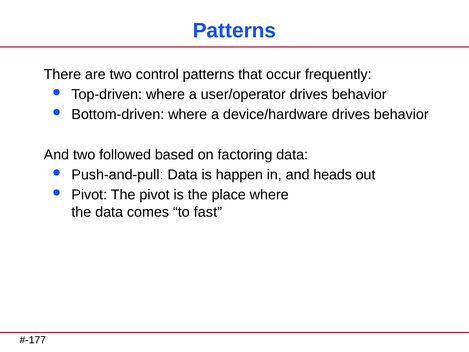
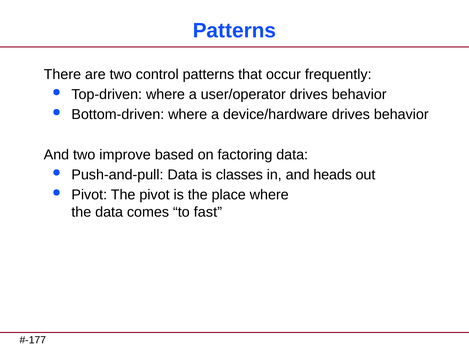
followed: followed -> improve (125, 155)
happen: happen -> classes (239, 175)
